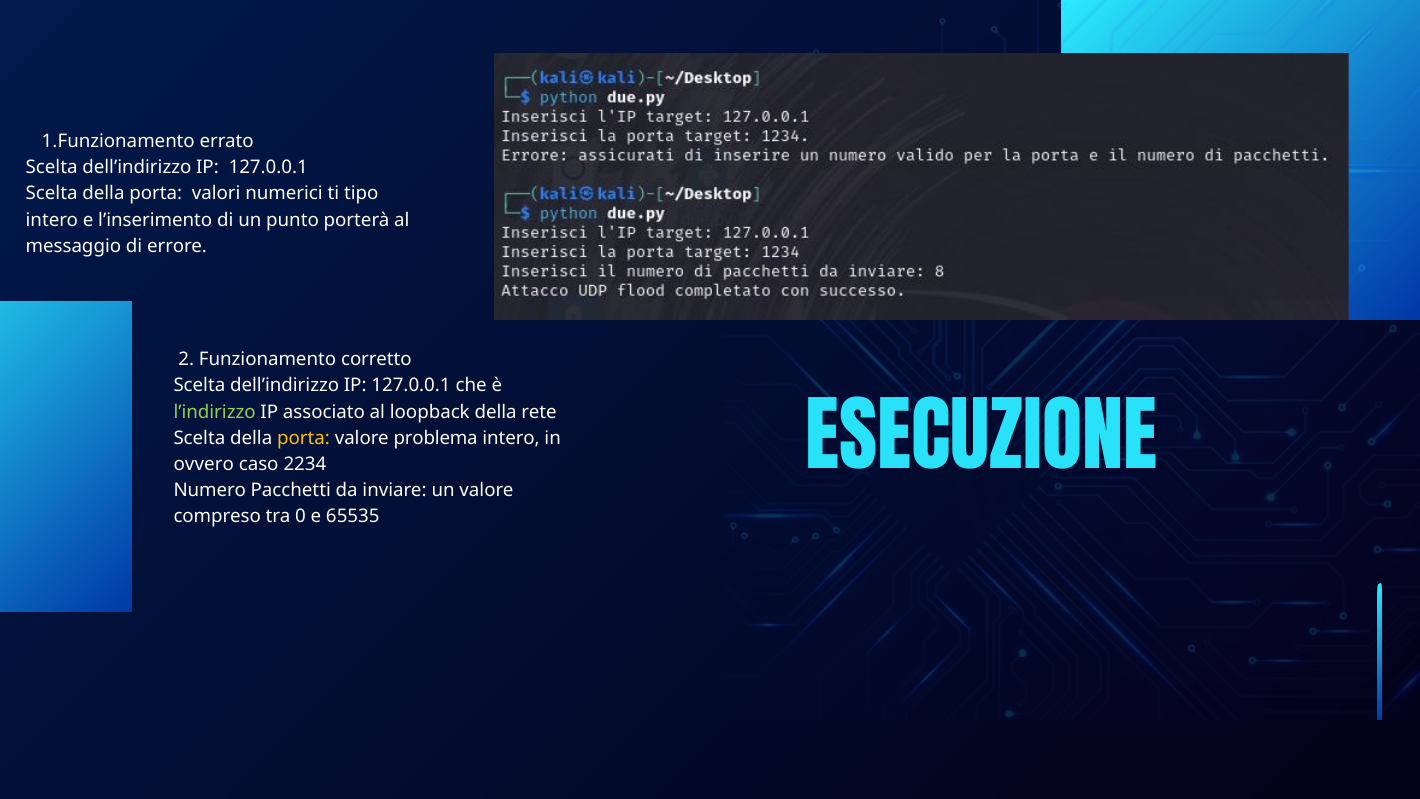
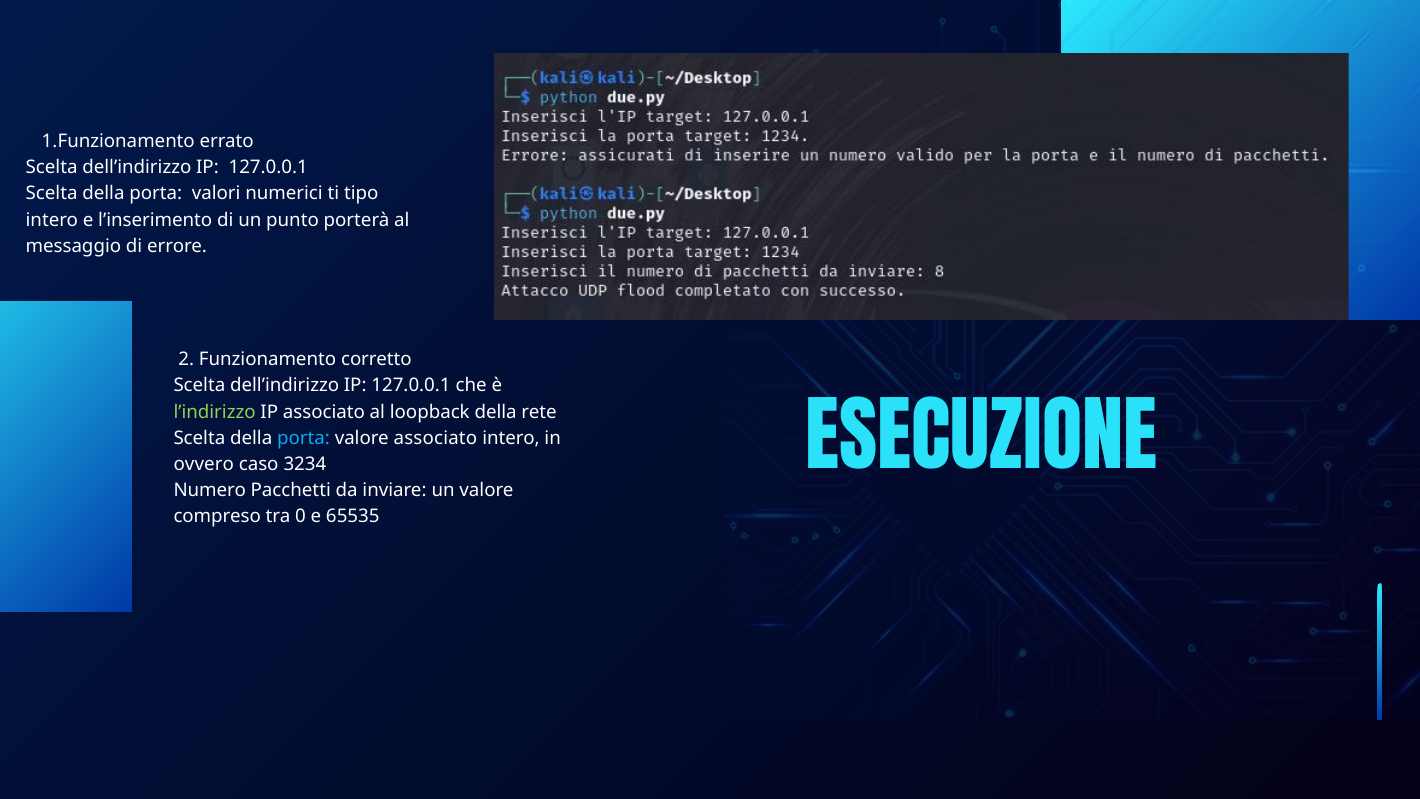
porta colour: yellow -> light blue (303, 438)
valore problema: problema -> associato (435, 438)
2234: 2234 -> 3234 (305, 464)
